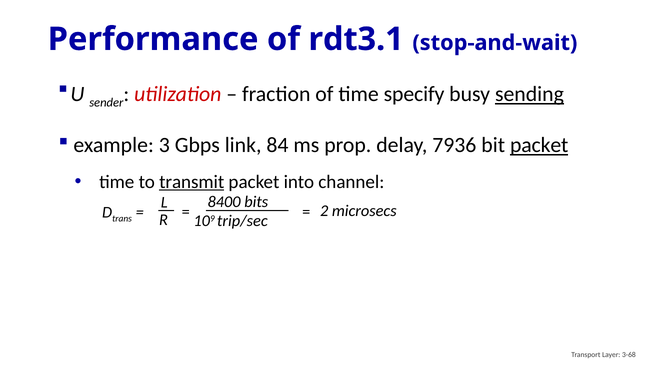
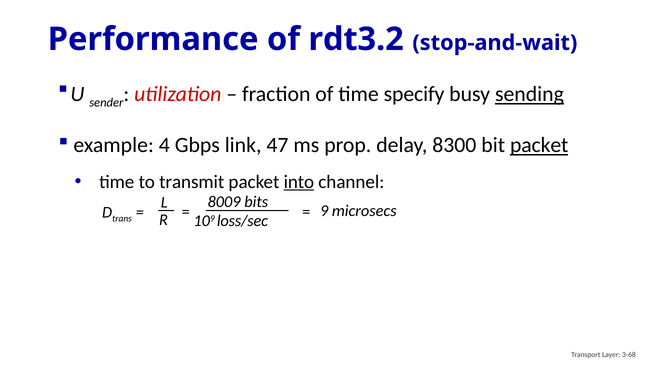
rdt3.1: rdt3.1 -> rdt3.2 (356, 39)
3: 3 -> 4 (164, 145)
84: 84 -> 47 (277, 145)
7936: 7936 -> 8300 (454, 145)
transmit underline: present -> none (192, 182)
into underline: none -> present (299, 182)
8400: 8400 -> 8009 (224, 202)
2: 2 -> 9 (324, 211)
trip/sec: trip/sec -> loss/sec (242, 221)
